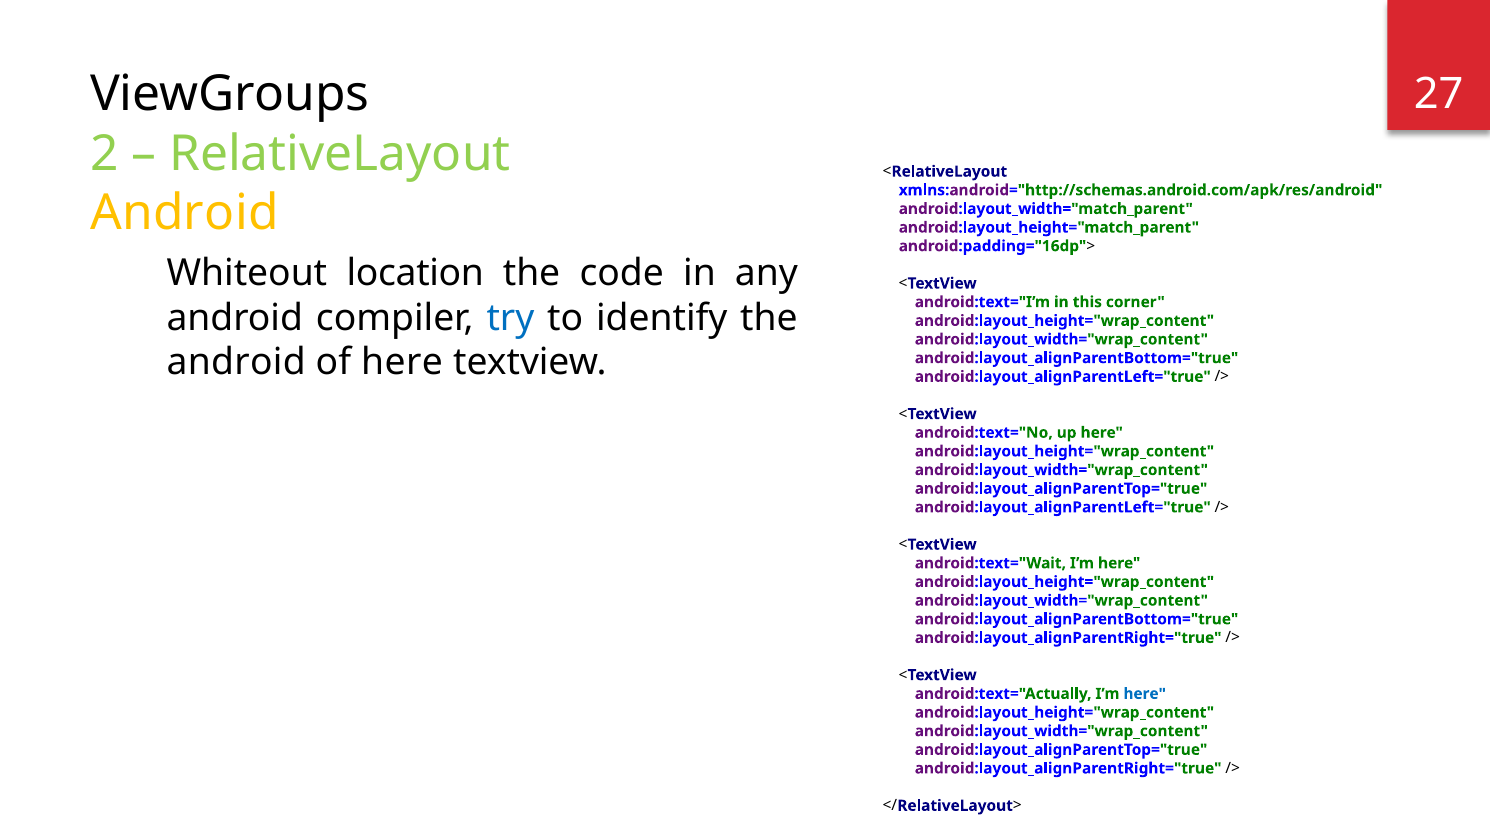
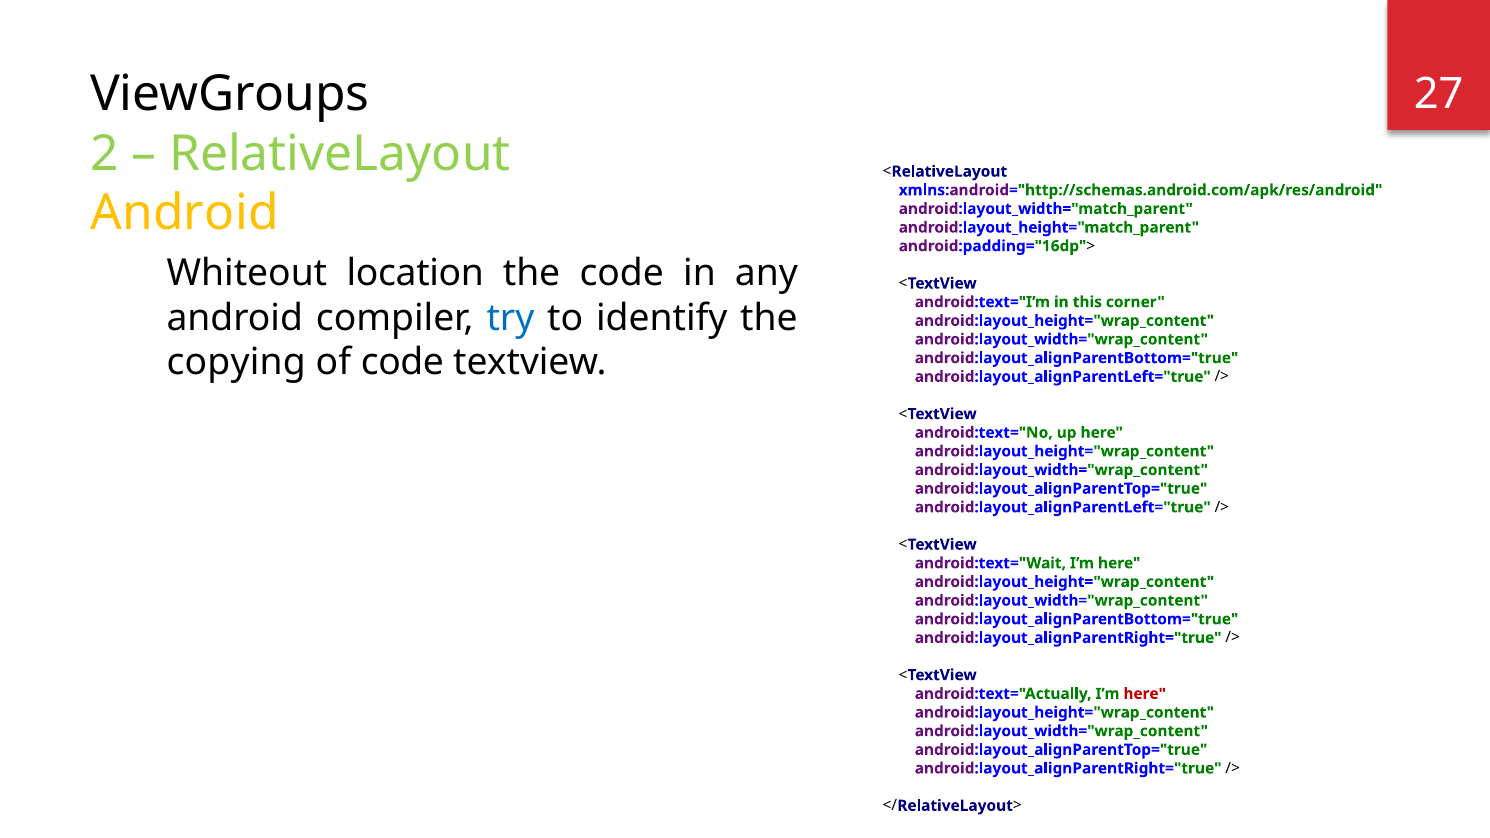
android: android -> copying (236, 363)
of here: here -> code (402, 363)
here colour: blue -> red (1145, 694)
